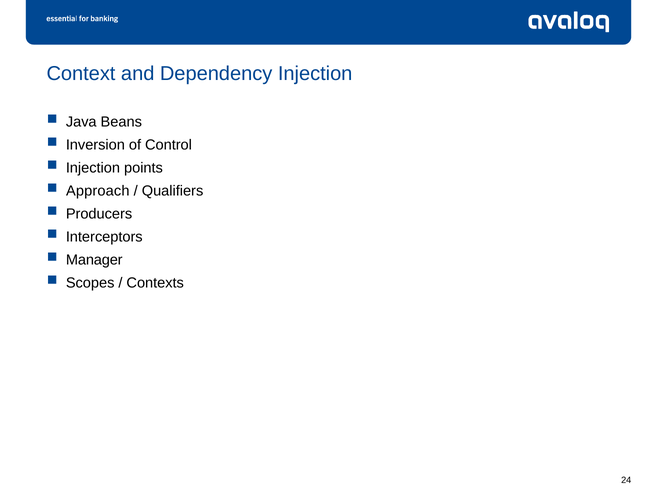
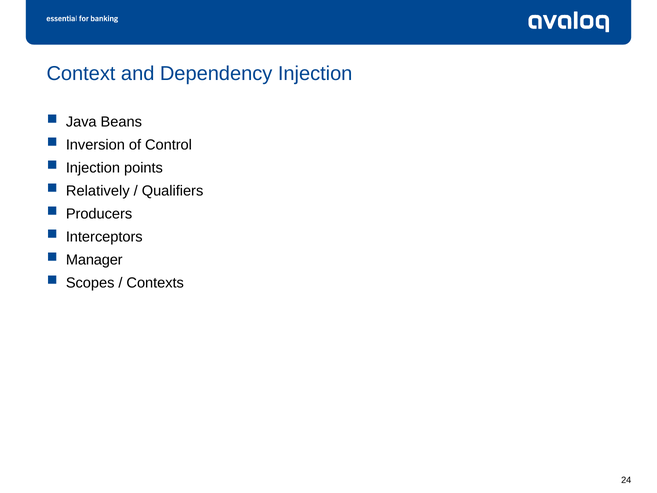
Approach: Approach -> Relatively (98, 191)
